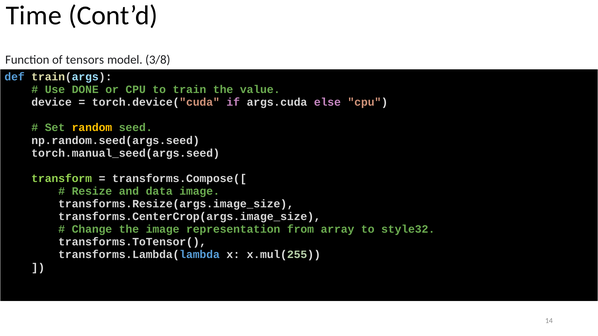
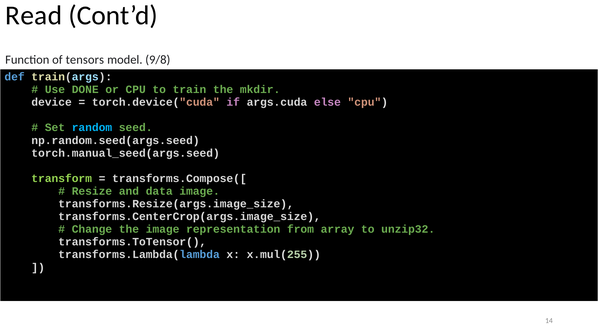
Time: Time -> Read (34, 15)
3/8: 3/8 -> 9/8 (158, 60)
value: value -> mkdir (260, 90)
random colour: yellow -> light blue (92, 128)
style32: style32 -> unzip32 (408, 229)
